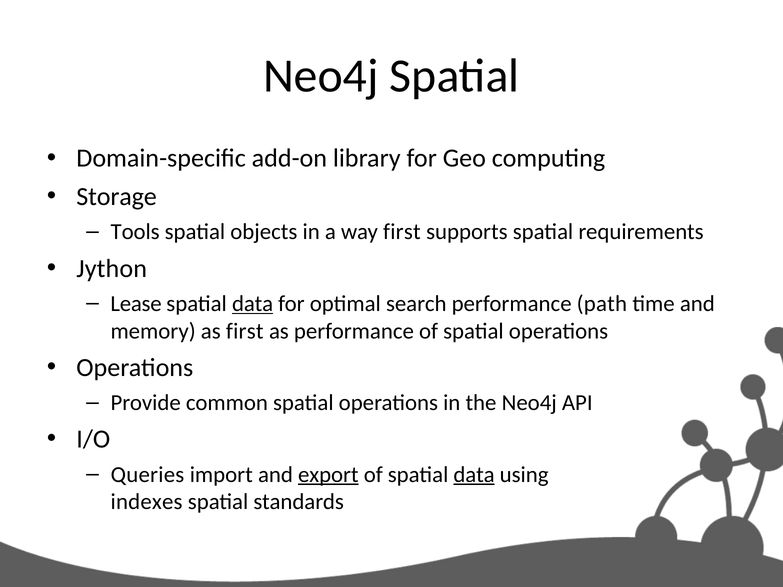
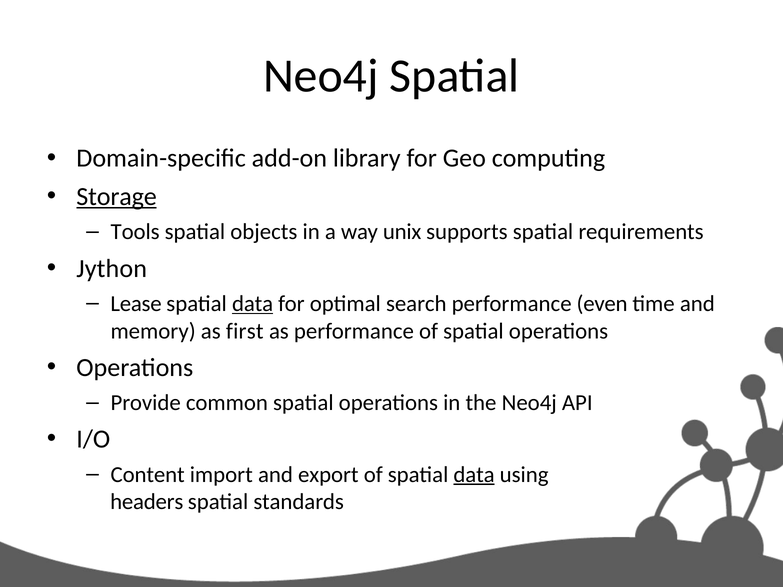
Storage underline: none -> present (117, 197)
way first: first -> unix (402, 232)
path: path -> even (602, 304)
Queries: Queries -> Content (148, 475)
export underline: present -> none (328, 475)
indexes: indexes -> headers (147, 502)
